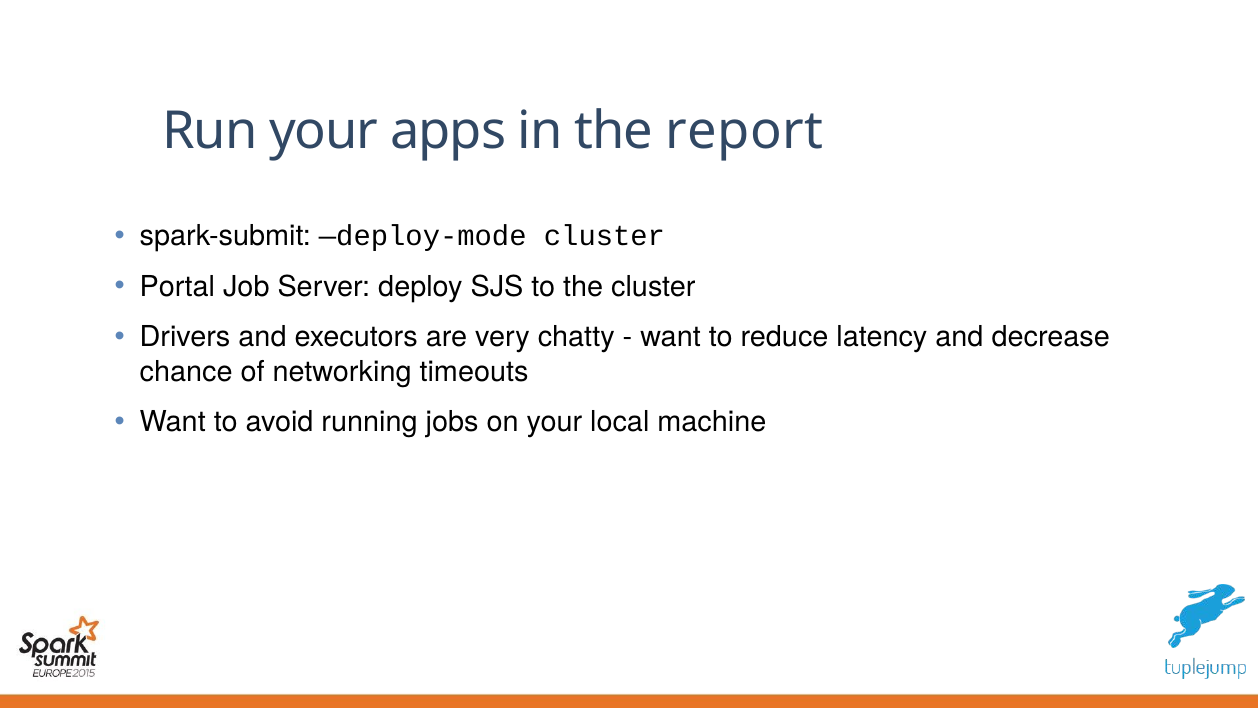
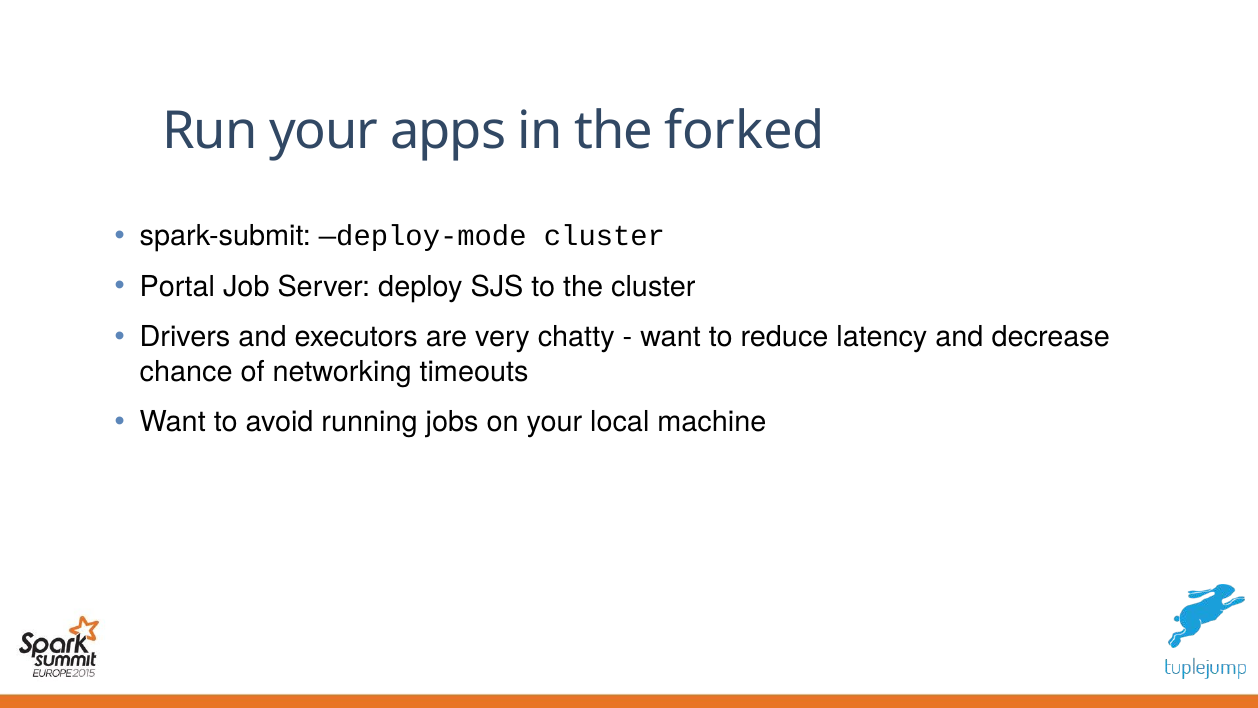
report: report -> forked (745, 131)
